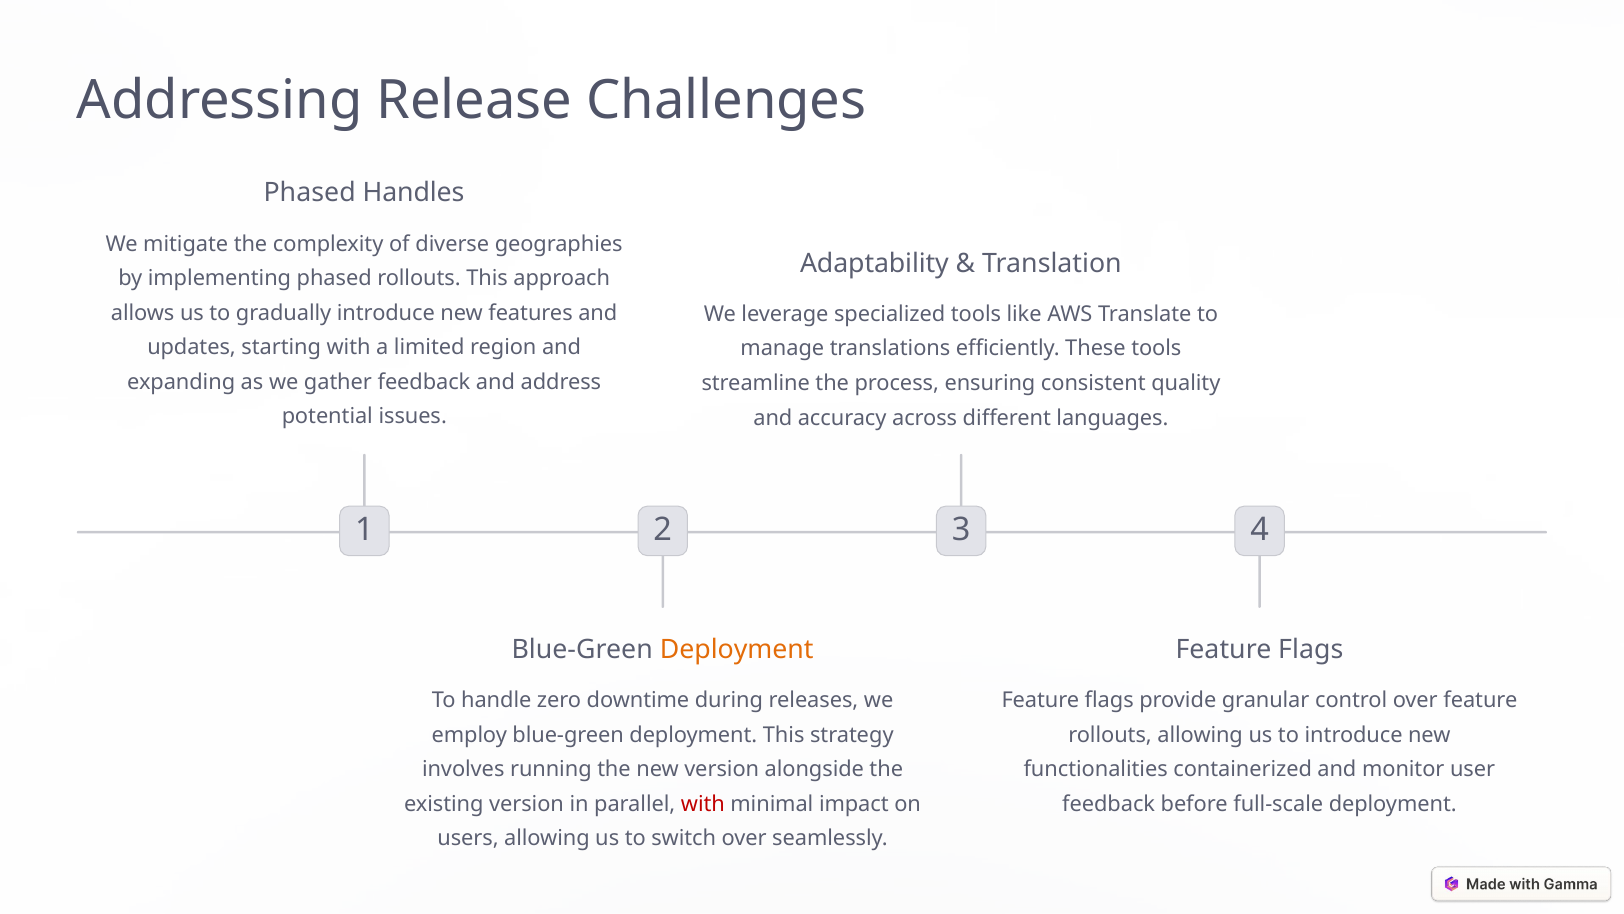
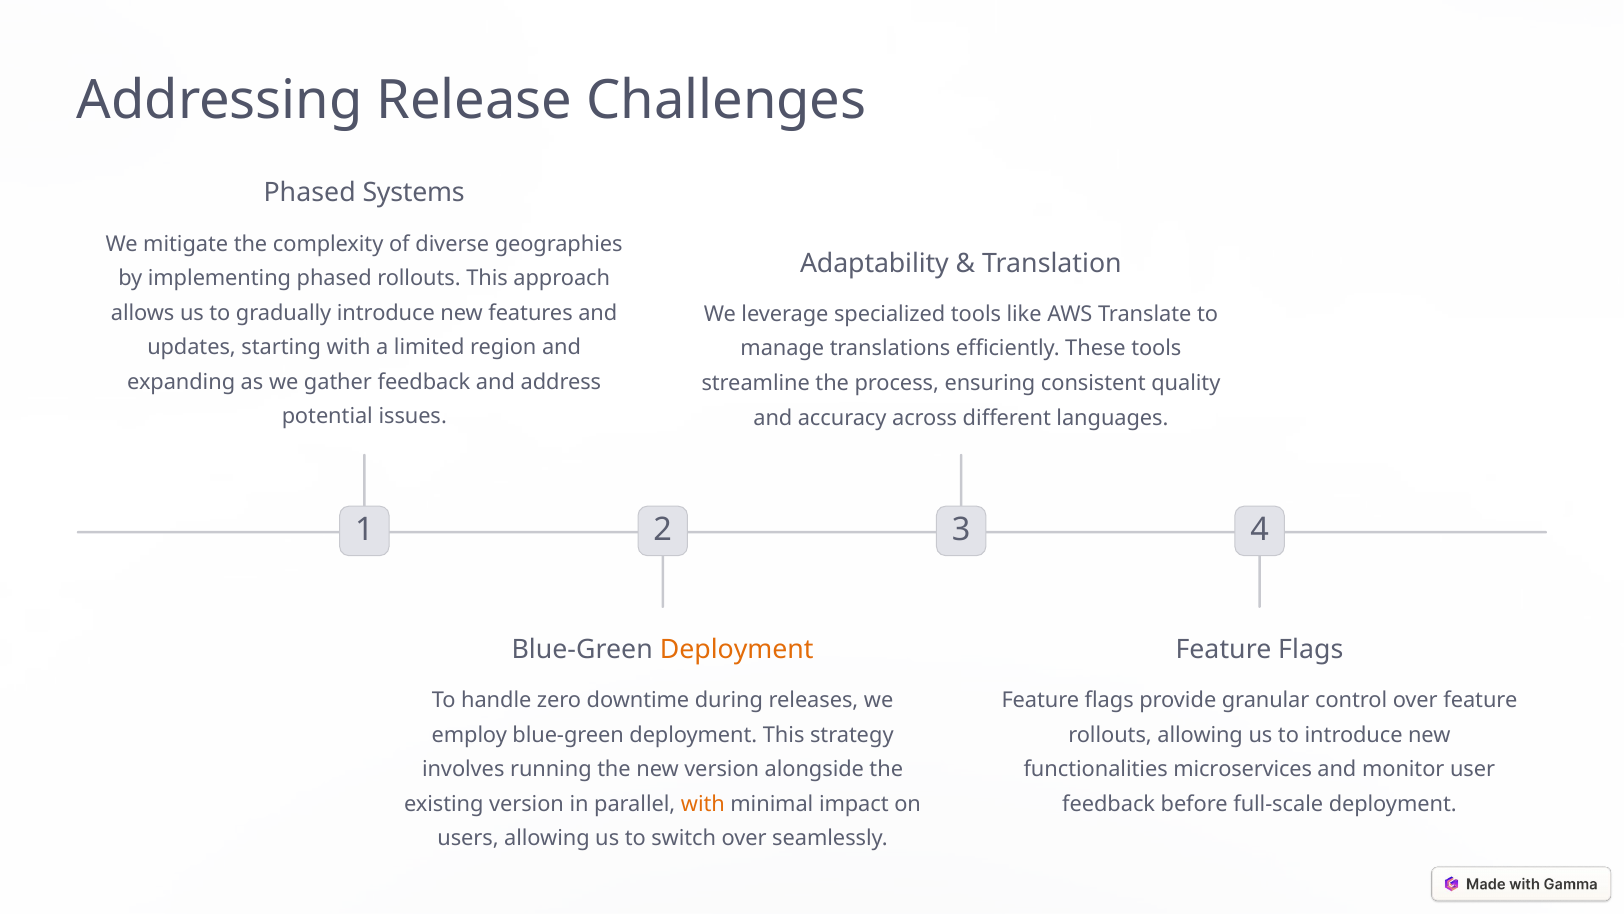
Handles: Handles -> Systems (414, 193)
containerized: containerized -> microservices (1243, 769)
with colour: red -> orange (703, 804)
